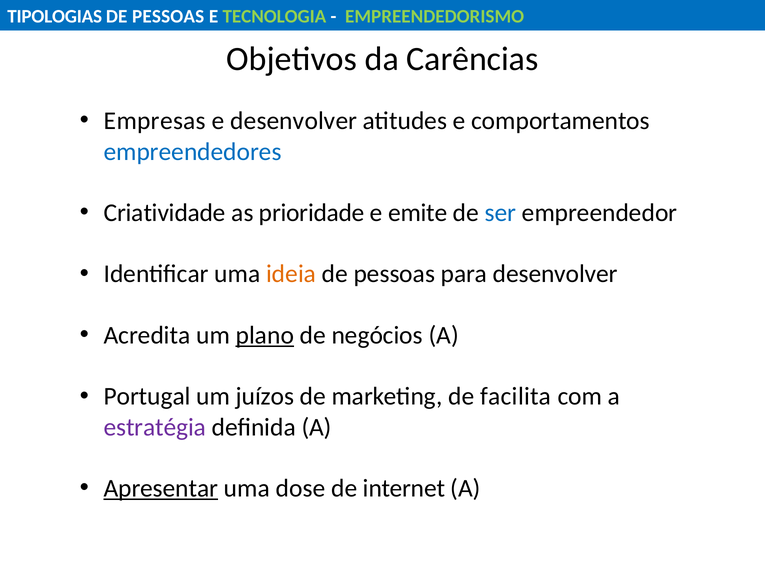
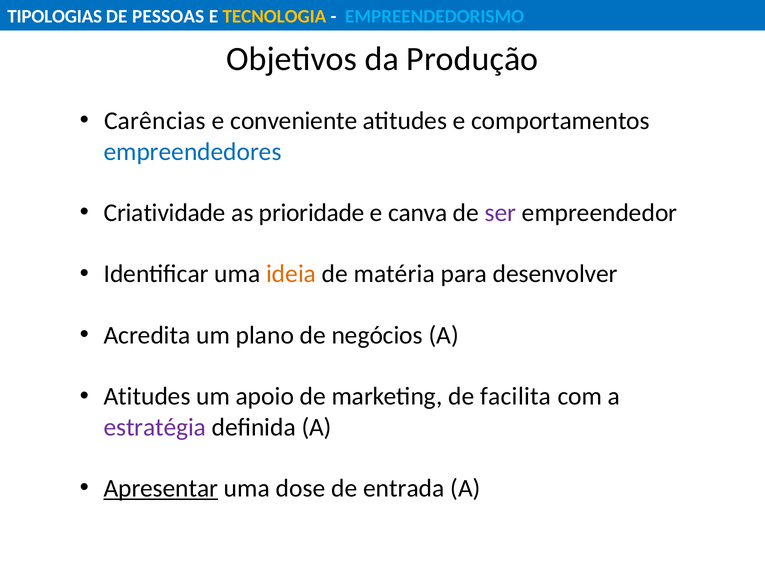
TECNOLOGIA colour: light green -> yellow (274, 17)
EMPREENDEDORISMO colour: light green -> light blue (435, 17)
Carências: Carências -> Produção (472, 59)
Empresas: Empresas -> Carências (155, 121)
e desenvolver: desenvolver -> conveniente (294, 121)
emite: emite -> canva (418, 213)
ser colour: blue -> purple (500, 213)
pessoas: pessoas -> matéria (394, 274)
plano underline: present -> none (265, 335)
Portugal: Portugal -> Atitudes (147, 396)
juízos: juízos -> apoio (265, 396)
internet: internet -> entrada (404, 488)
